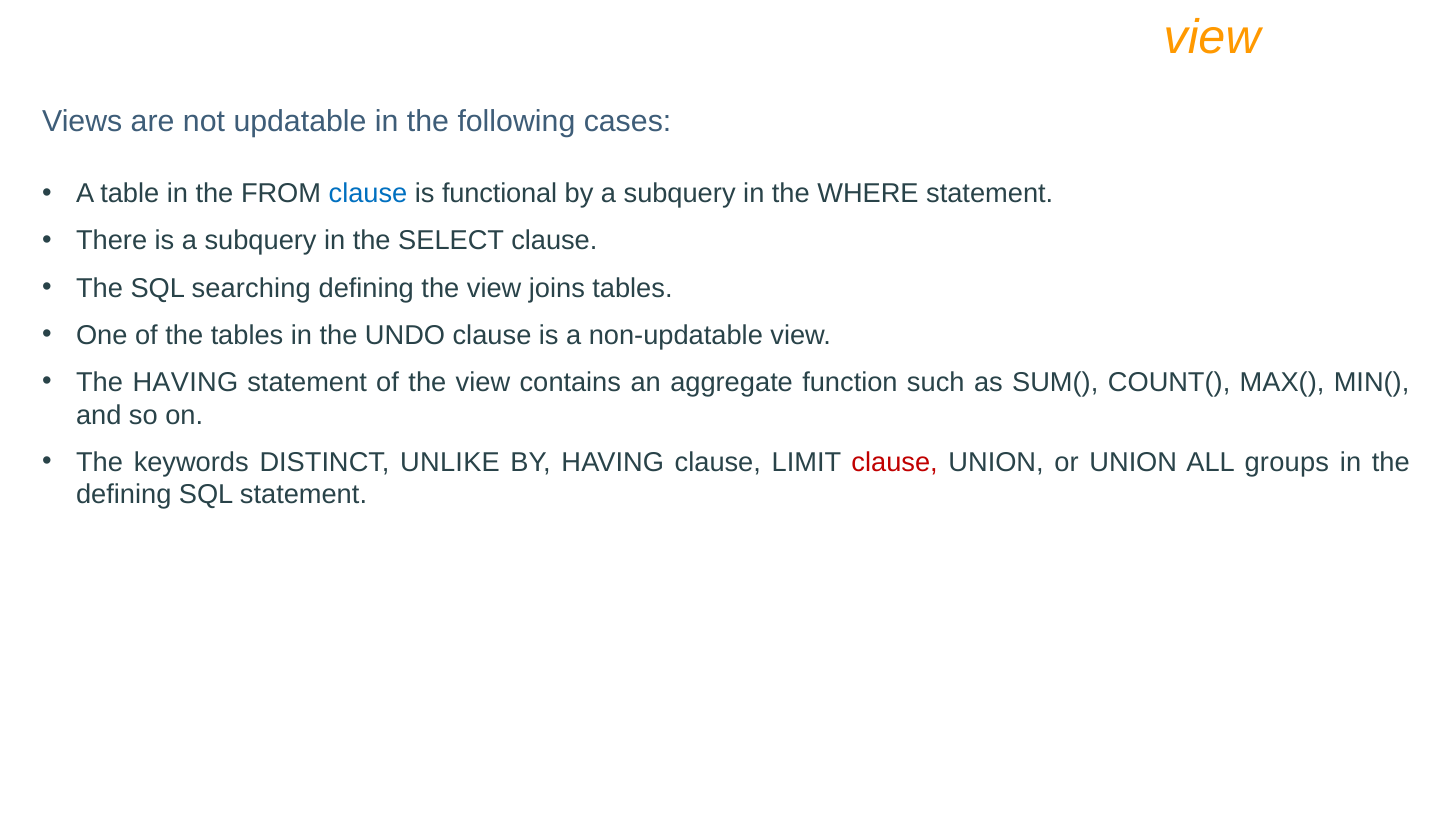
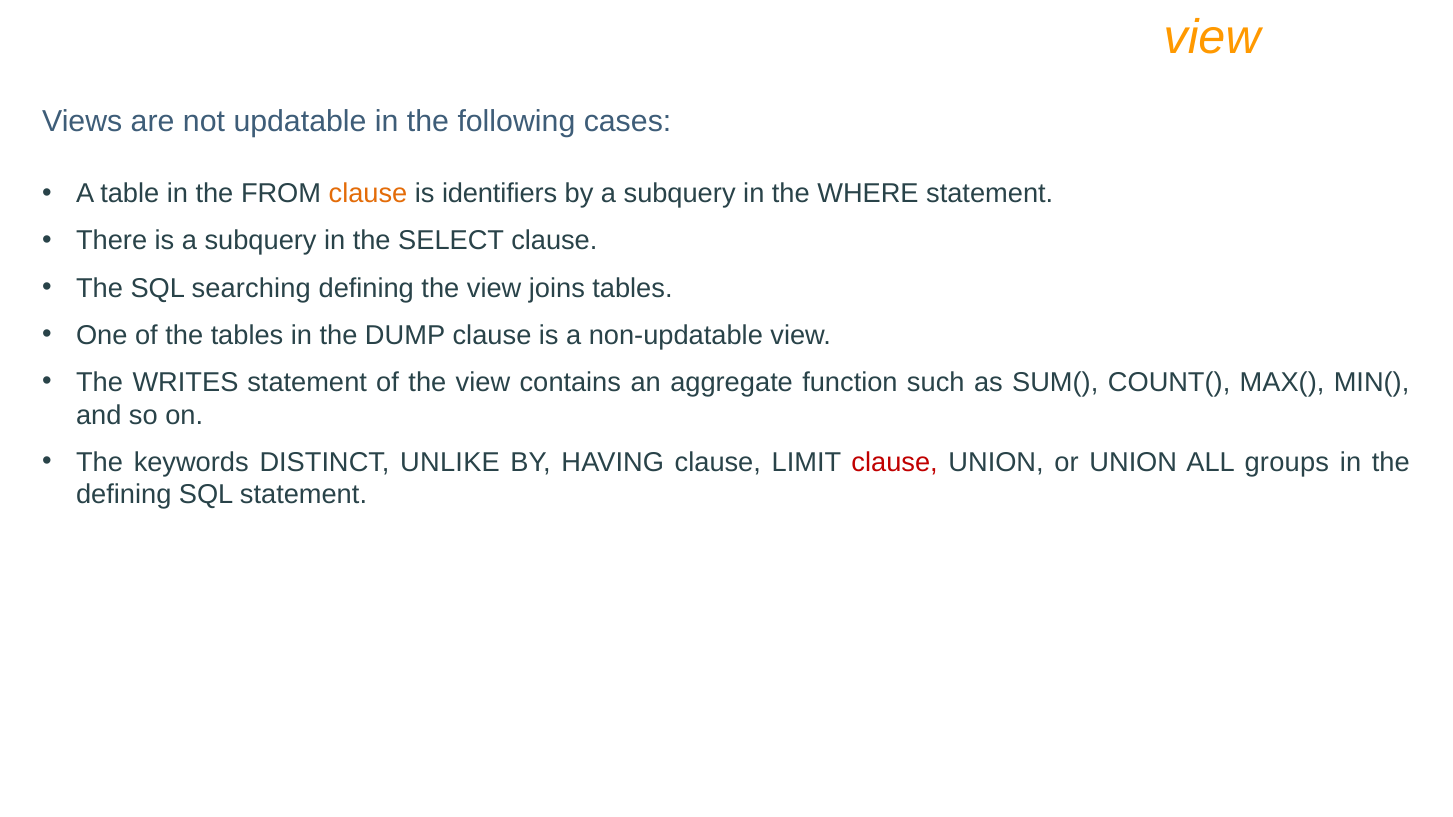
clause colour: blue -> orange (368, 194)
functional: functional -> identifiers (500, 194)
UNDO: UNDO -> DUMP (405, 335)
The HAVING: HAVING -> WRITES (185, 383)
